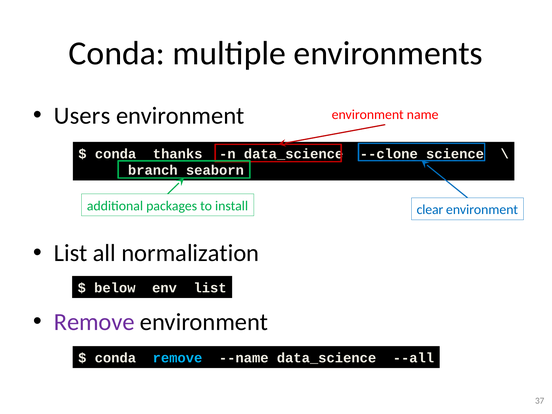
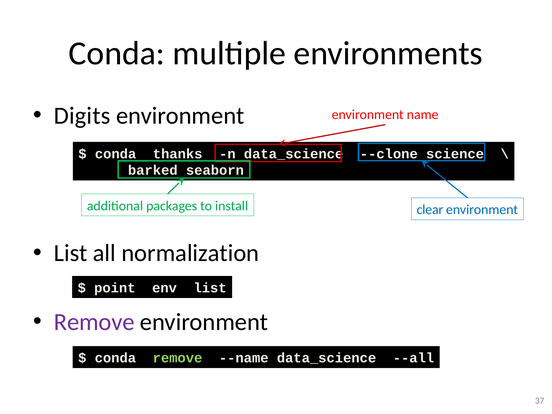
Users: Users -> Digits (82, 116)
branch: branch -> barked (153, 170)
below: below -> point (115, 288)
remove colour: light blue -> light green (177, 358)
